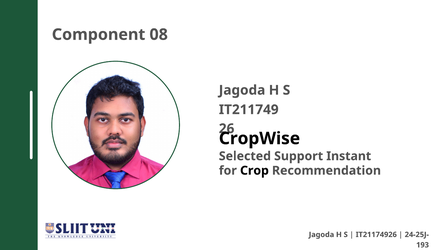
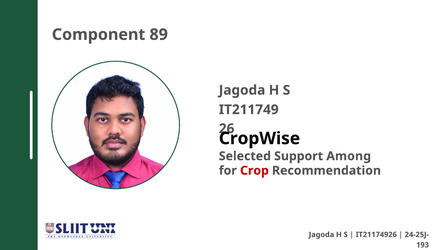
08: 08 -> 89 (159, 35)
Instant: Instant -> Among (349, 156)
Crop colour: black -> red (254, 171)
